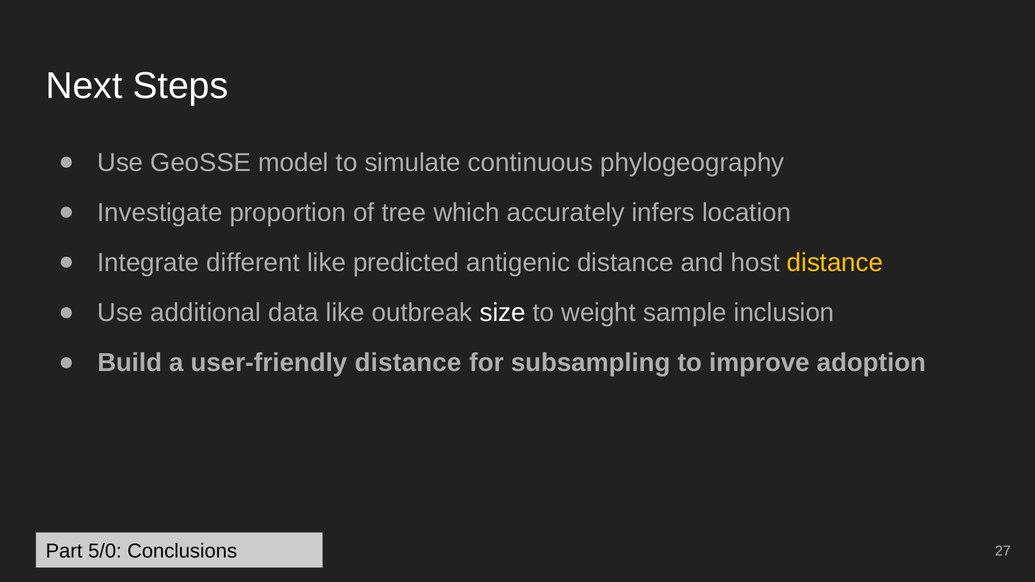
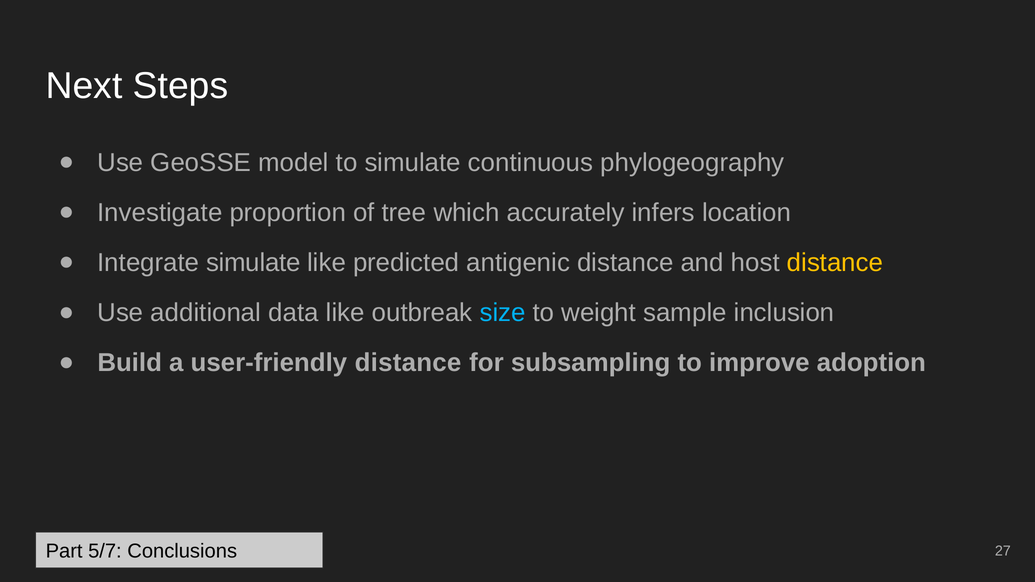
Integrate different: different -> simulate (253, 263)
size colour: white -> light blue (503, 313)
5/0: 5/0 -> 5/7 (105, 552)
